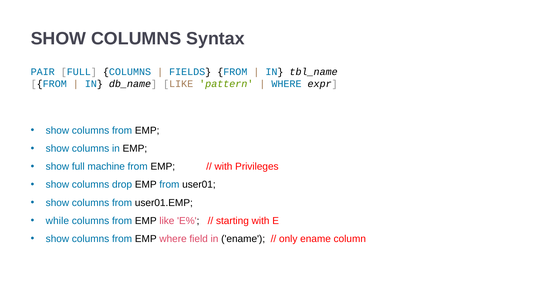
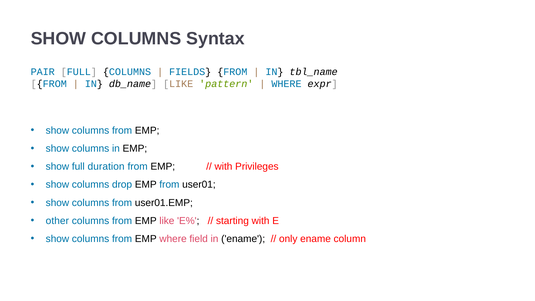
machine: machine -> duration (106, 167)
while: while -> other (57, 221)
